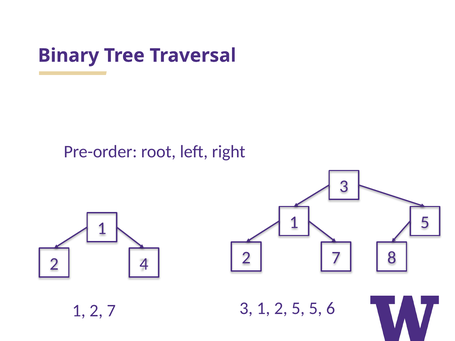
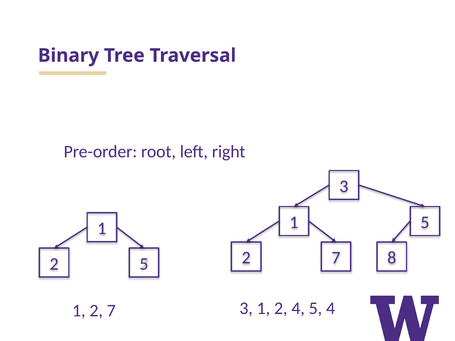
2 4: 4 -> 5 (144, 264)
2 5: 5 -> 4 (298, 309)
5 6: 6 -> 4 (331, 309)
